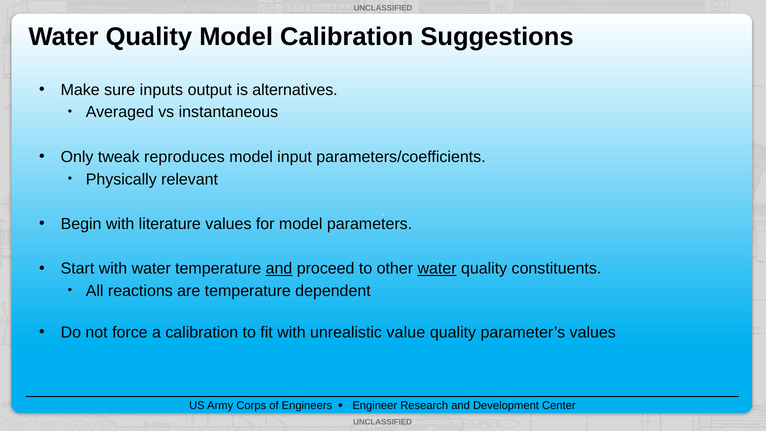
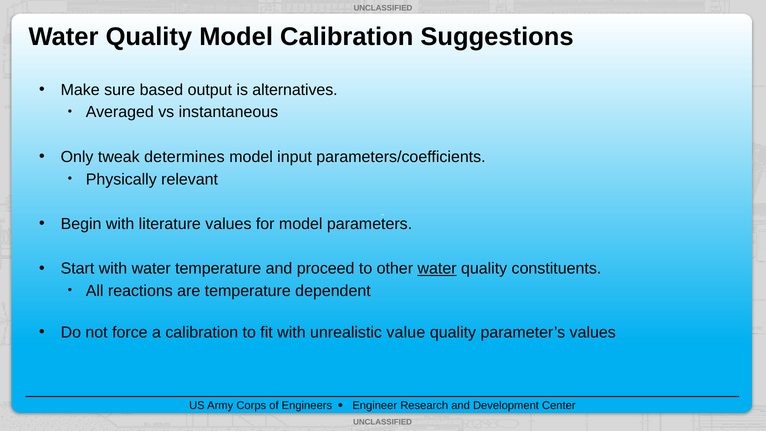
inputs: inputs -> based (161, 90)
reproduces: reproduces -> determines (184, 157)
and underline: present -> none (279, 269)
